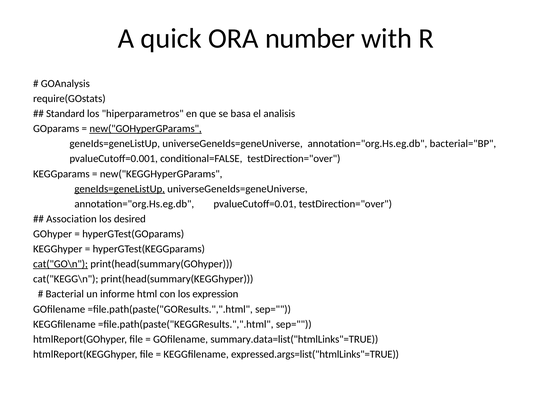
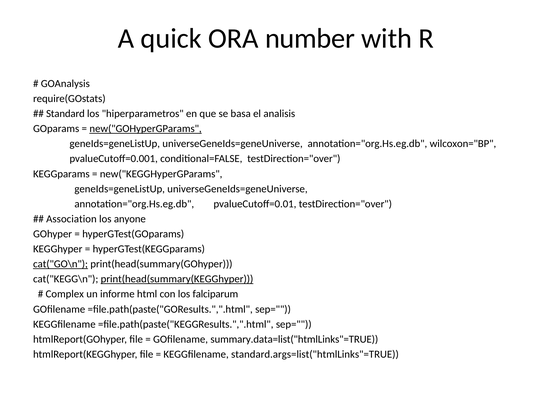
bacterial="BP: bacterial="BP -> wilcoxon="BP (463, 144)
geneIds=geneListUp underline: present -> none (120, 189)
desired: desired -> anyone (130, 219)
print(head(summary(KEGGhyper underline: none -> present (177, 279)
Bacterial: Bacterial -> Complex (65, 294)
expression: expression -> falciparum (215, 294)
expressed.args=list("htmlLinks"=TRUE: expressed.args=list("htmlLinks"=TRUE -> standard.args=list("htmlLinks"=TRUE (315, 354)
